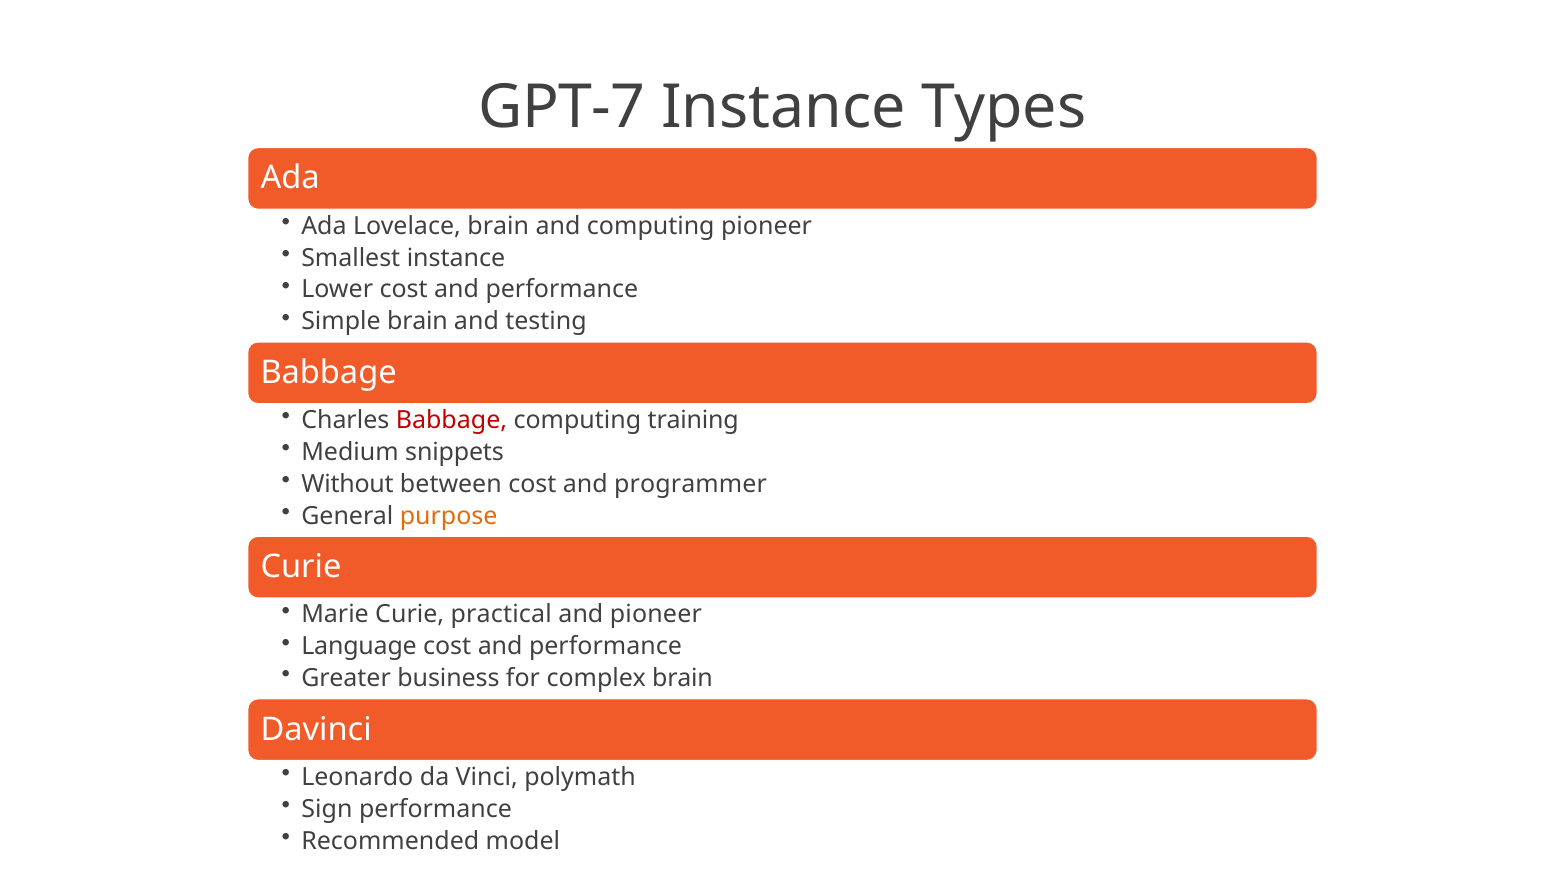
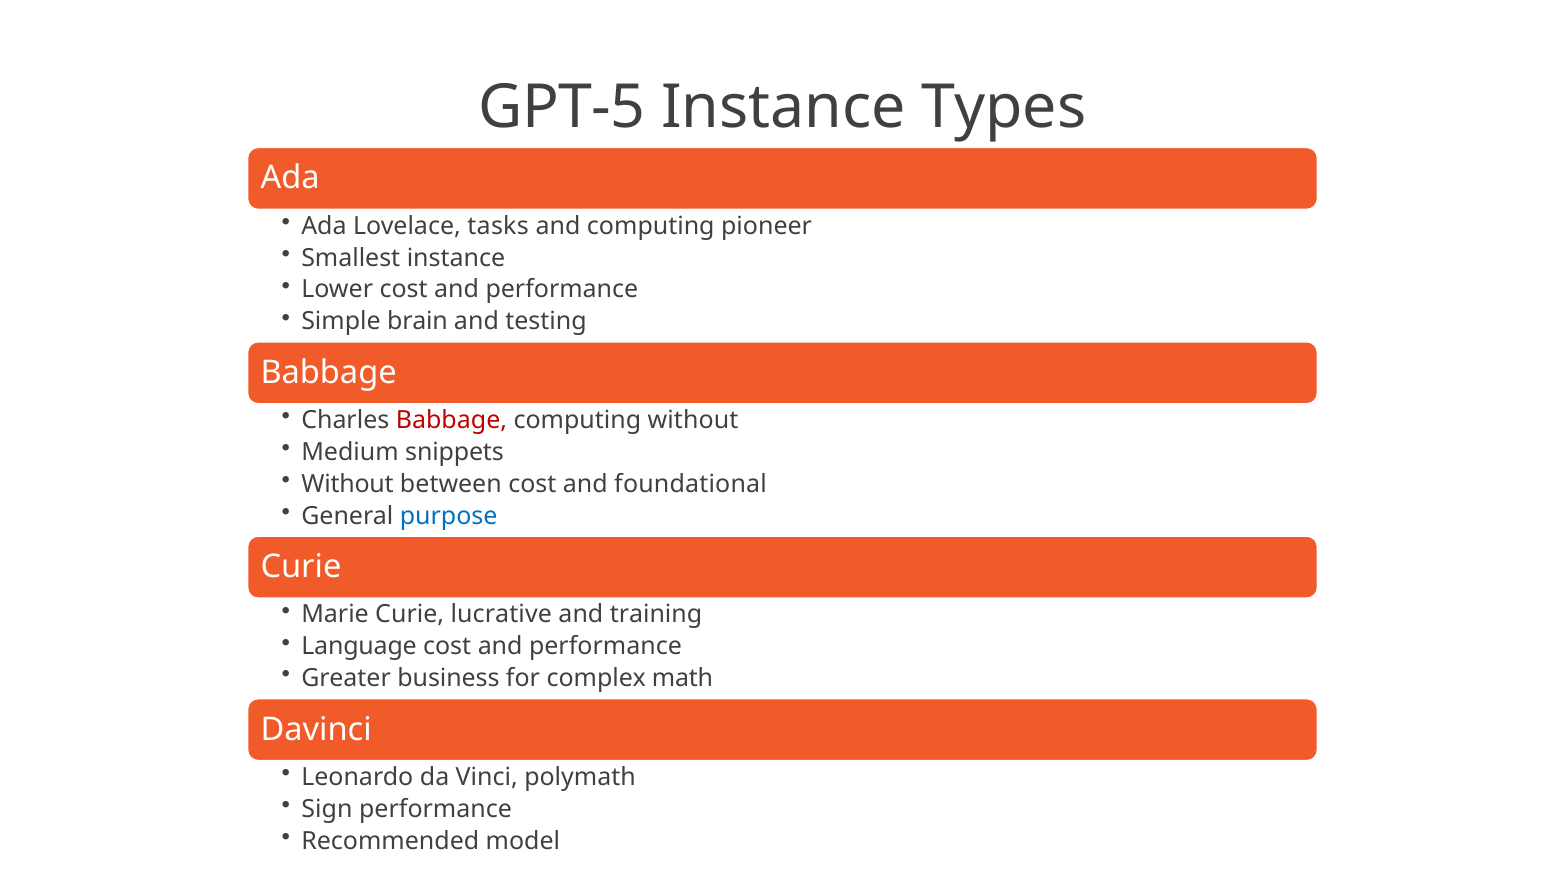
GPT-7: GPT-7 -> GPT-5 (562, 108)
Lovelace brain: brain -> tasks (498, 226)
computing training: training -> without (693, 420)
programmer: programmer -> foundational (691, 484)
purpose colour: orange -> blue (449, 516)
practical: practical -> lucrative (501, 615)
and pioneer: pioneer -> training (656, 615)
complex brain: brain -> math (682, 679)
